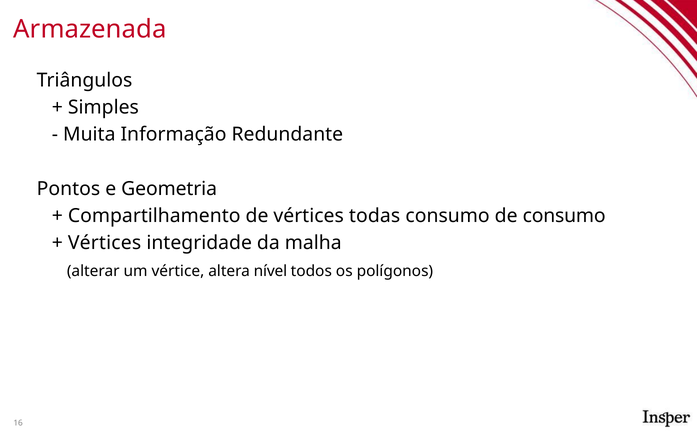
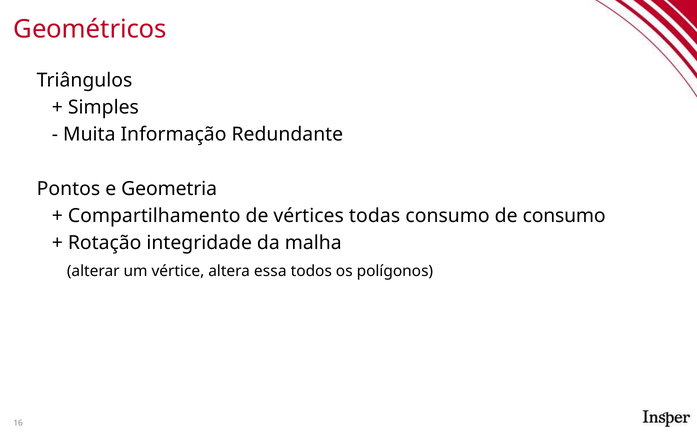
Armazenada: Armazenada -> Geométricos (90, 29)
Vértices: Vértices -> Rotação (105, 243)
nível: nível -> essa (270, 272)
